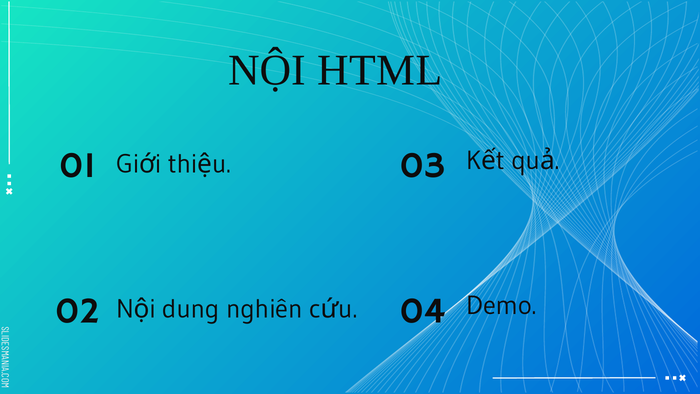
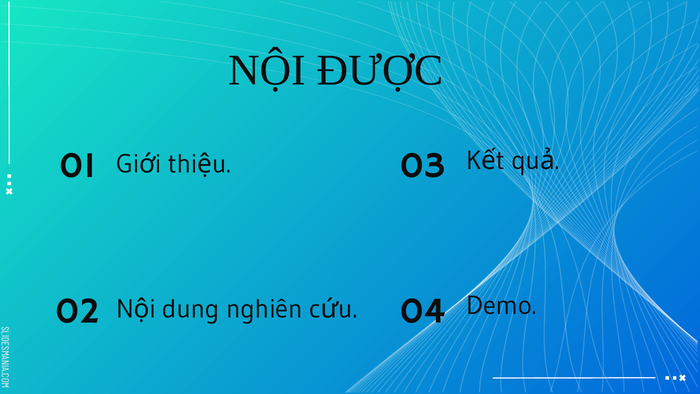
HTML: HTML -> ĐƯỢC (380, 70)
